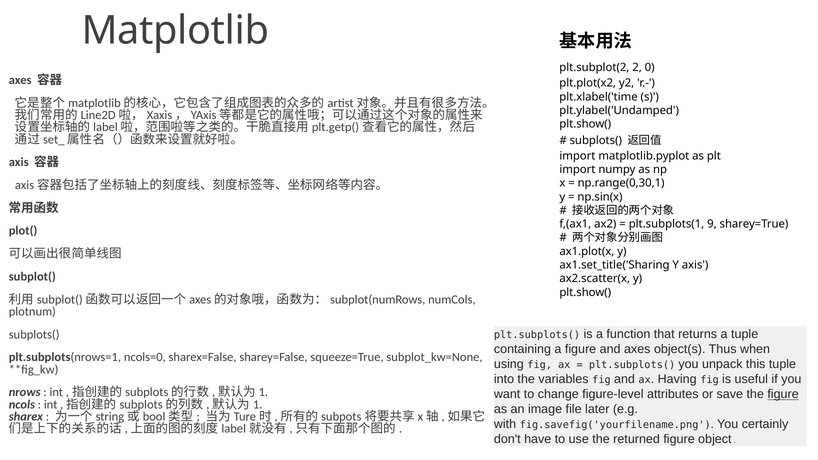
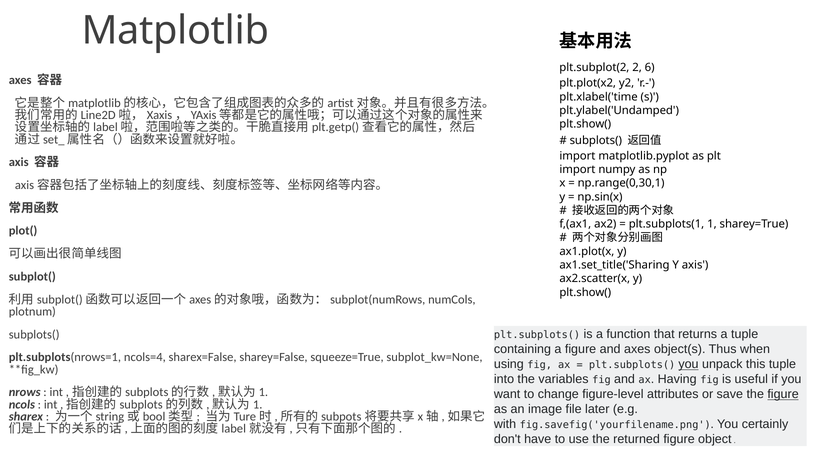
0: 0 -> 6 (650, 68)
9: 9 -> 1 (712, 224)
ncols=0: ncols=0 -> ncols=4 (145, 357)
you underline: none -> present (688, 364)
